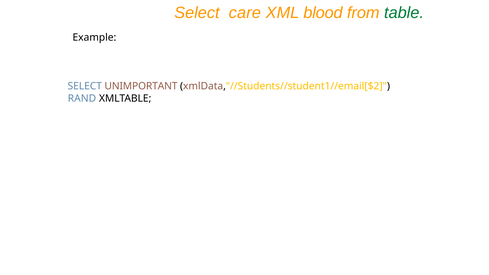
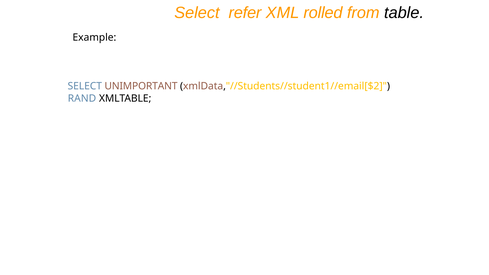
care: care -> refer (245, 13)
blood: blood -> rolled (323, 13)
table colour: green -> black (404, 13)
